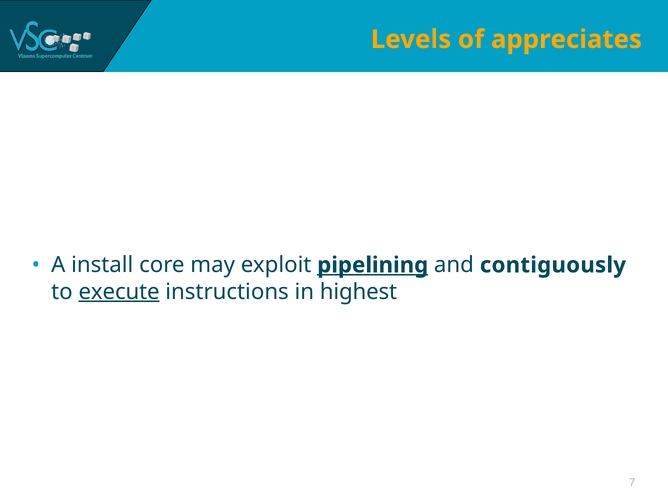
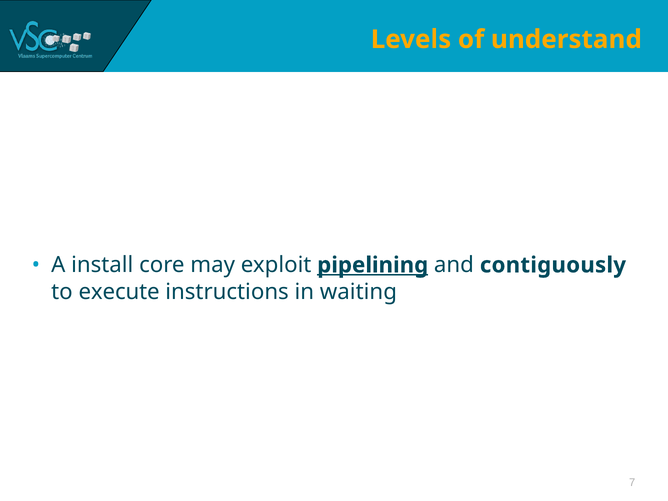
appreciates: appreciates -> understand (566, 39)
execute underline: present -> none (119, 292)
highest: highest -> waiting (358, 292)
